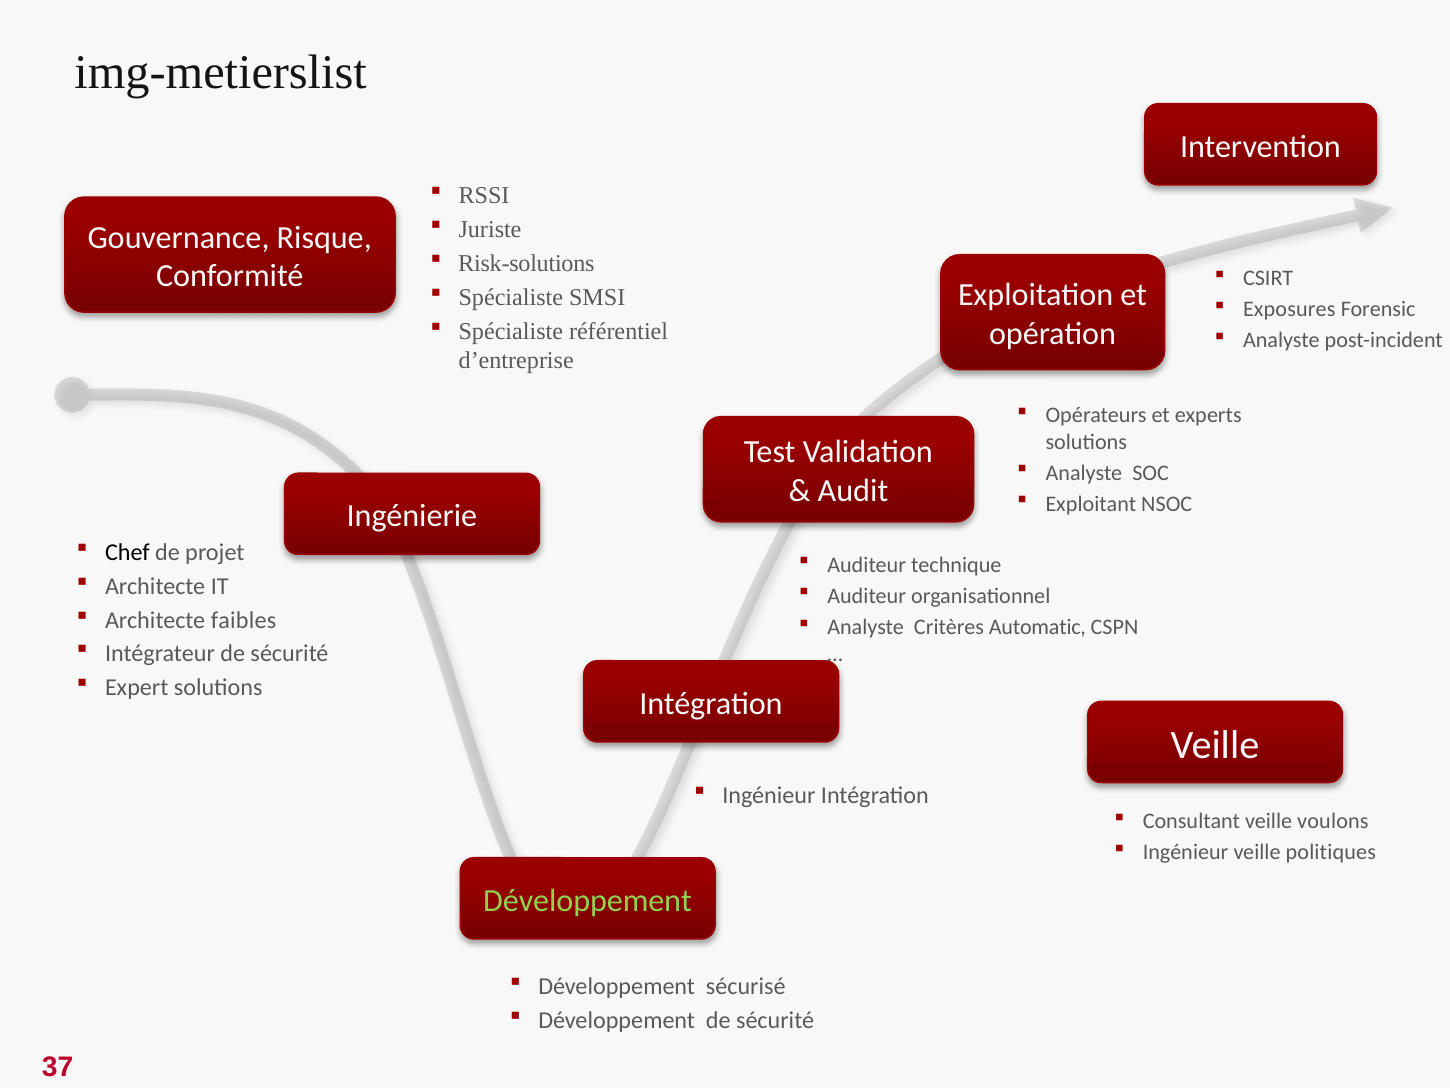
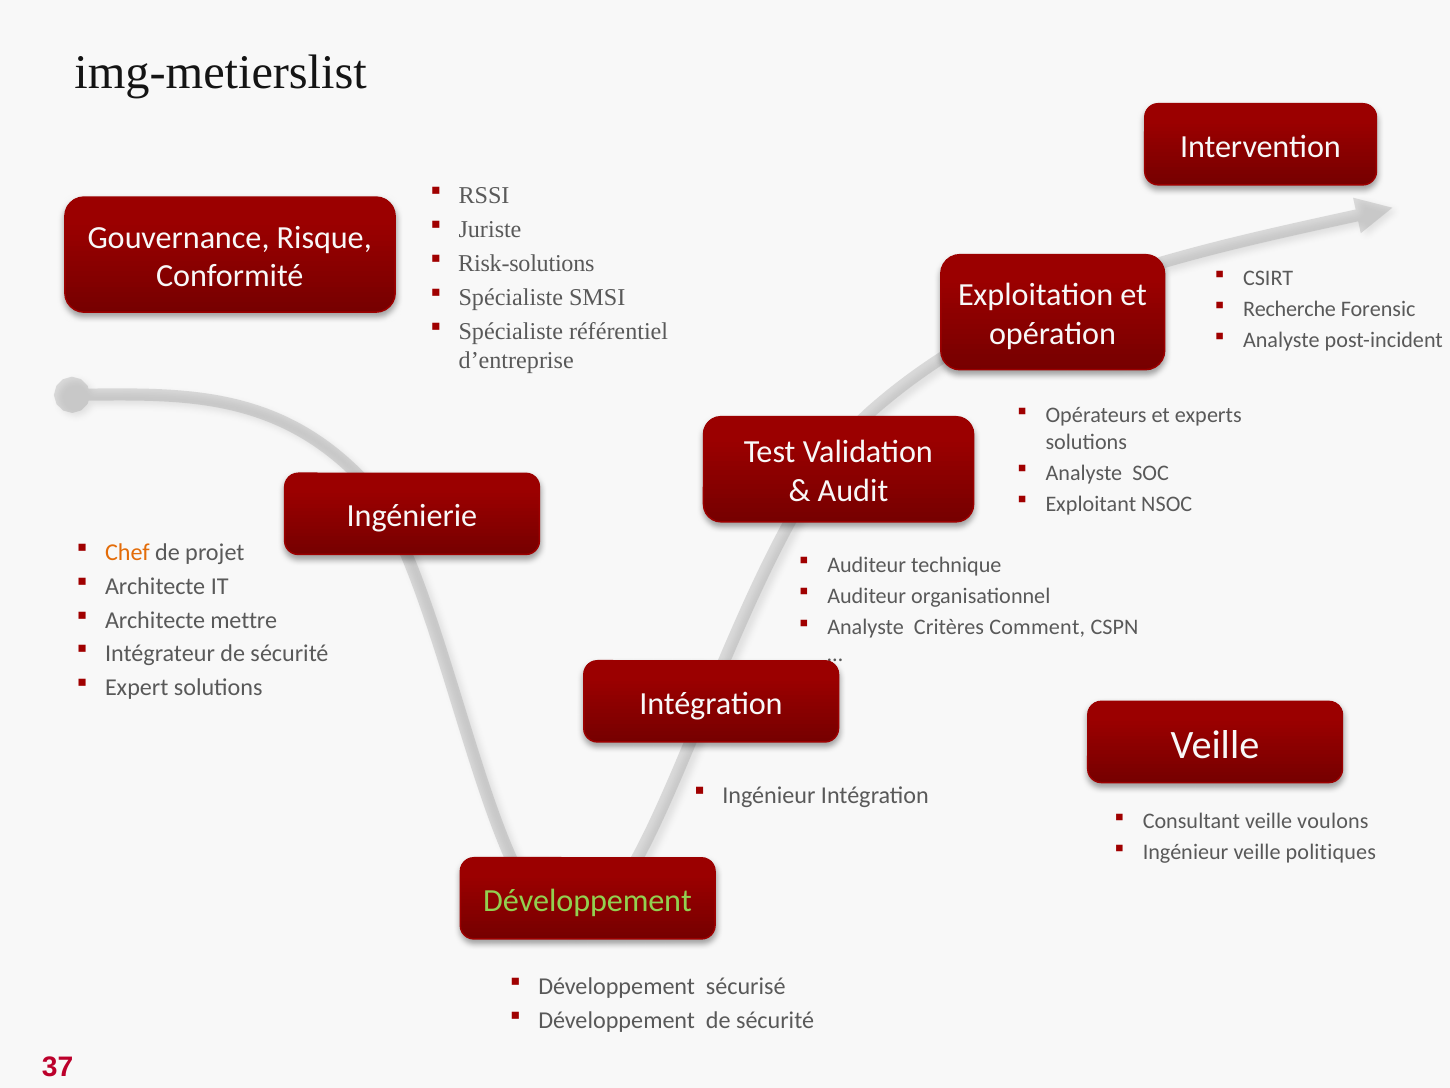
Exposures: Exposures -> Recherche (1289, 309)
Chef colour: black -> orange (127, 552)
faibles: faibles -> mettre (244, 620)
Automatic: Automatic -> Comment (1037, 627)
